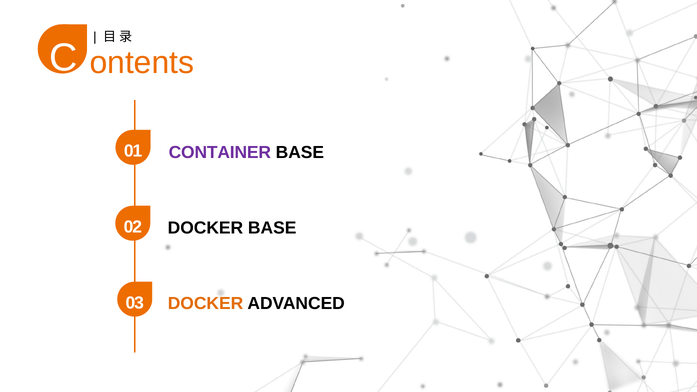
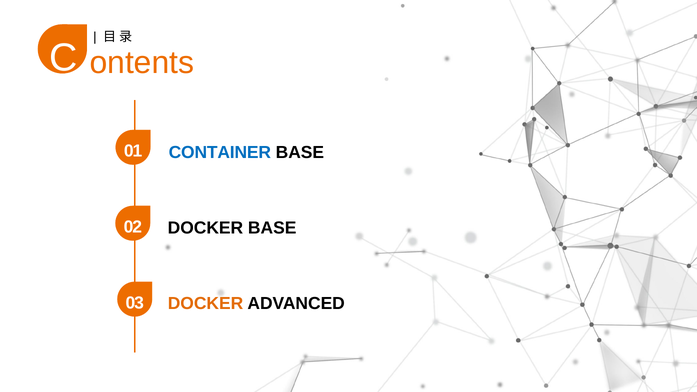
CONTAINER colour: purple -> blue (220, 152)
